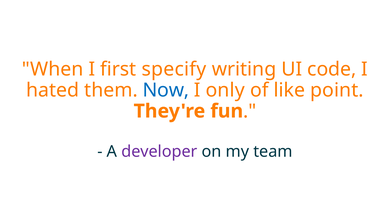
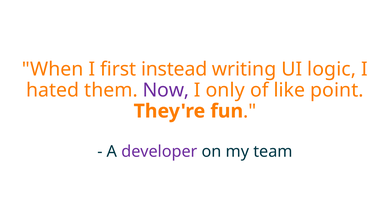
specify: specify -> instead (174, 69)
code: code -> logic (332, 69)
Now colour: blue -> purple (166, 90)
